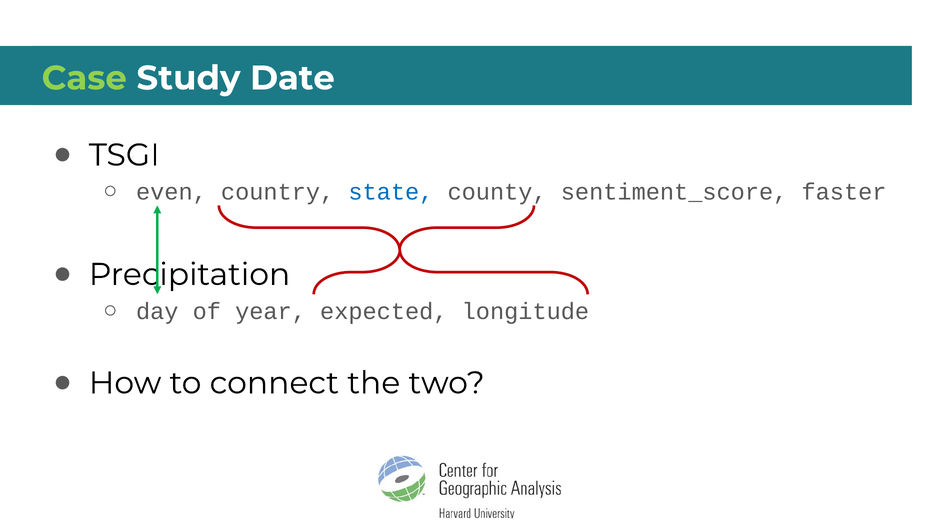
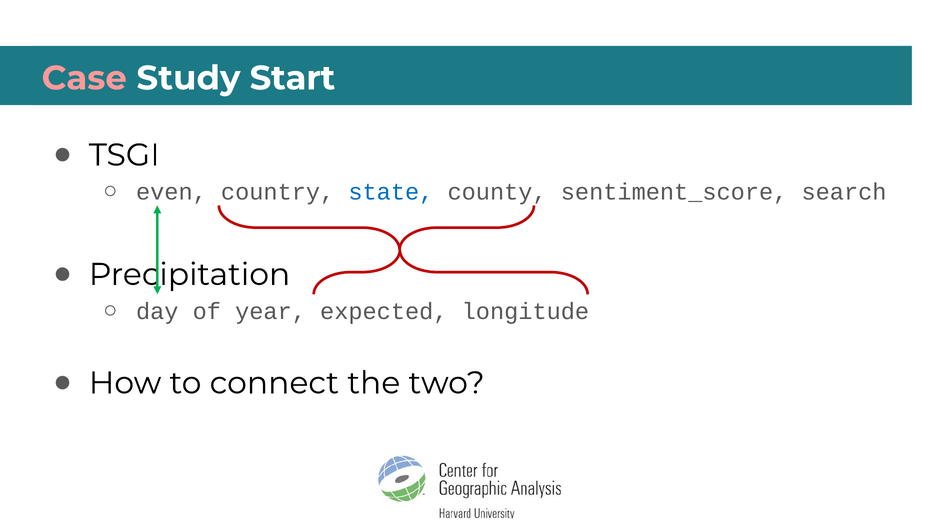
Case colour: light green -> pink (84, 78)
Date: Date -> Start (292, 78)
faster: faster -> search (844, 192)
